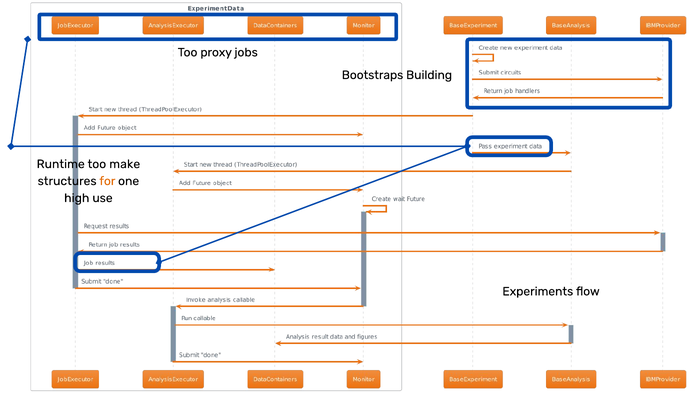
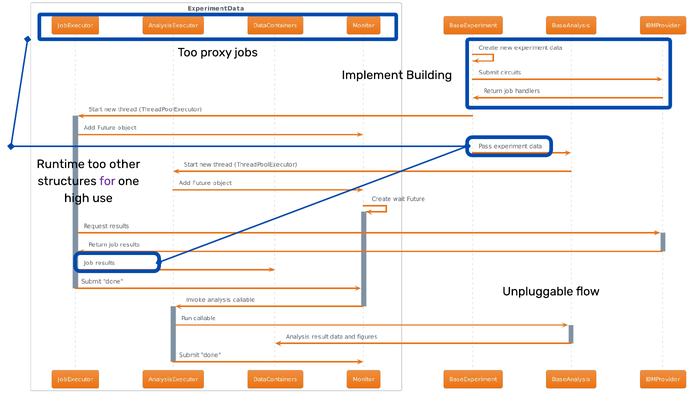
Bootstraps: Bootstraps -> Implement (372, 75)
make: make -> other (125, 164)
for colour: orange -> purple (107, 181)
Experiments: Experiments -> Unpluggable (538, 292)
